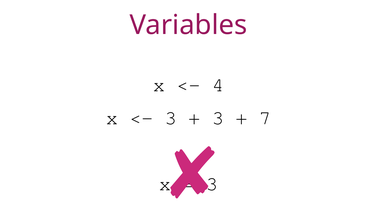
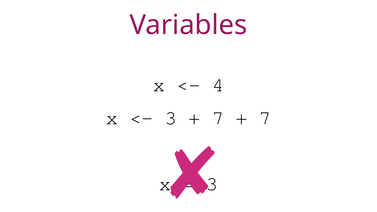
3: 3 -> 7 (218, 118)
